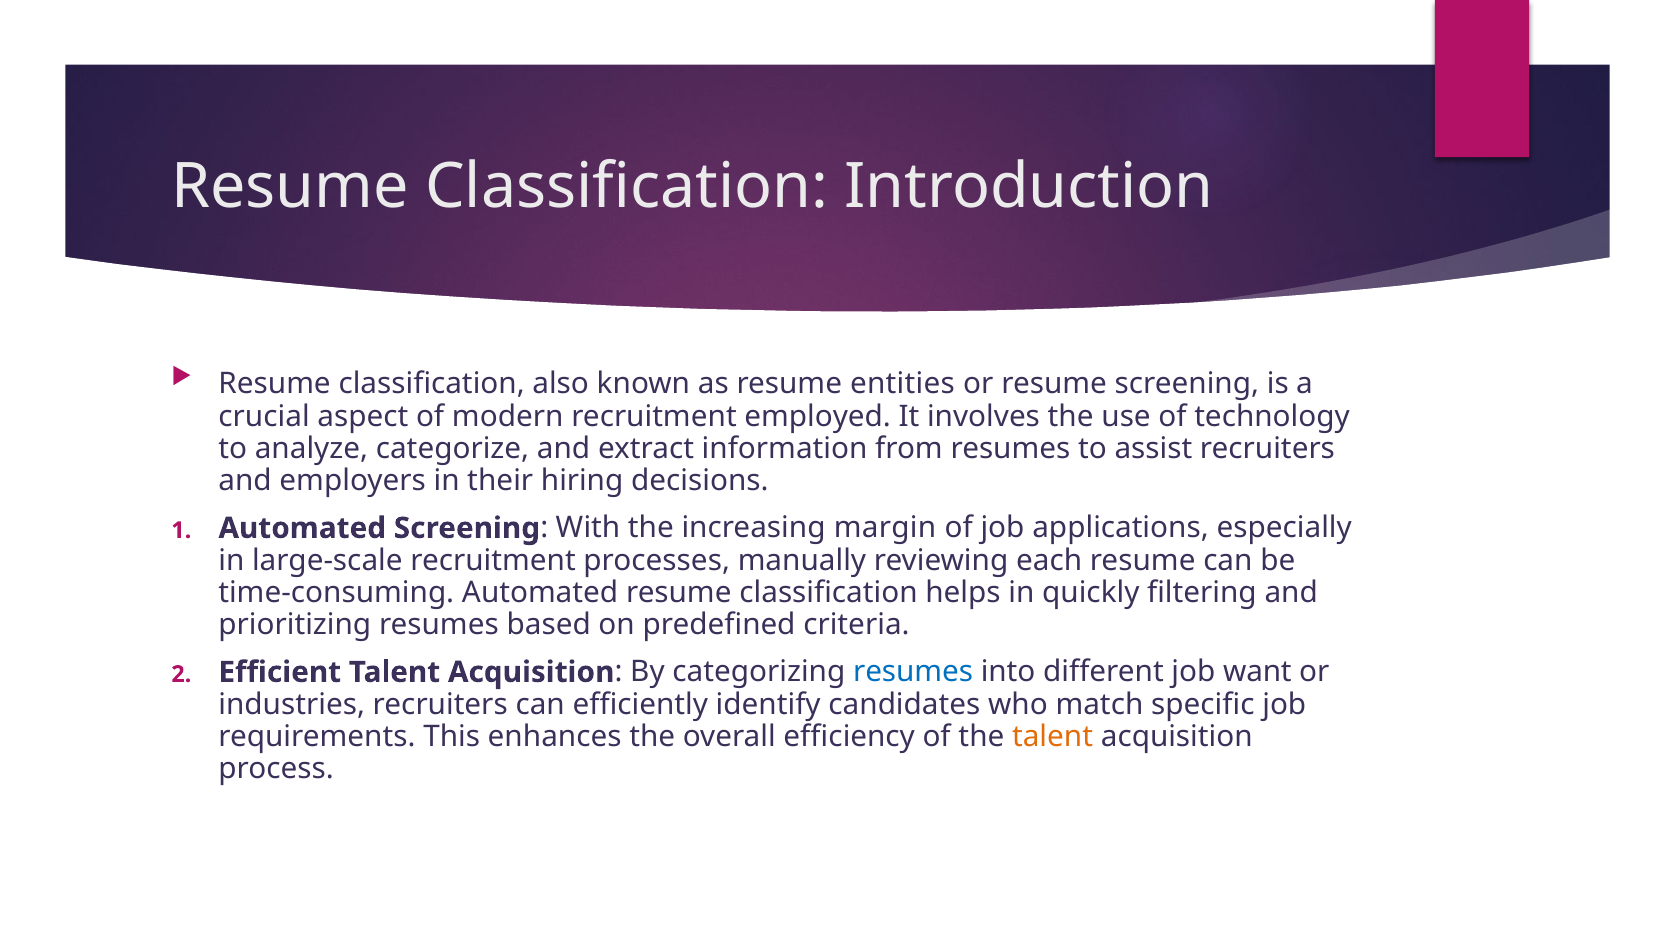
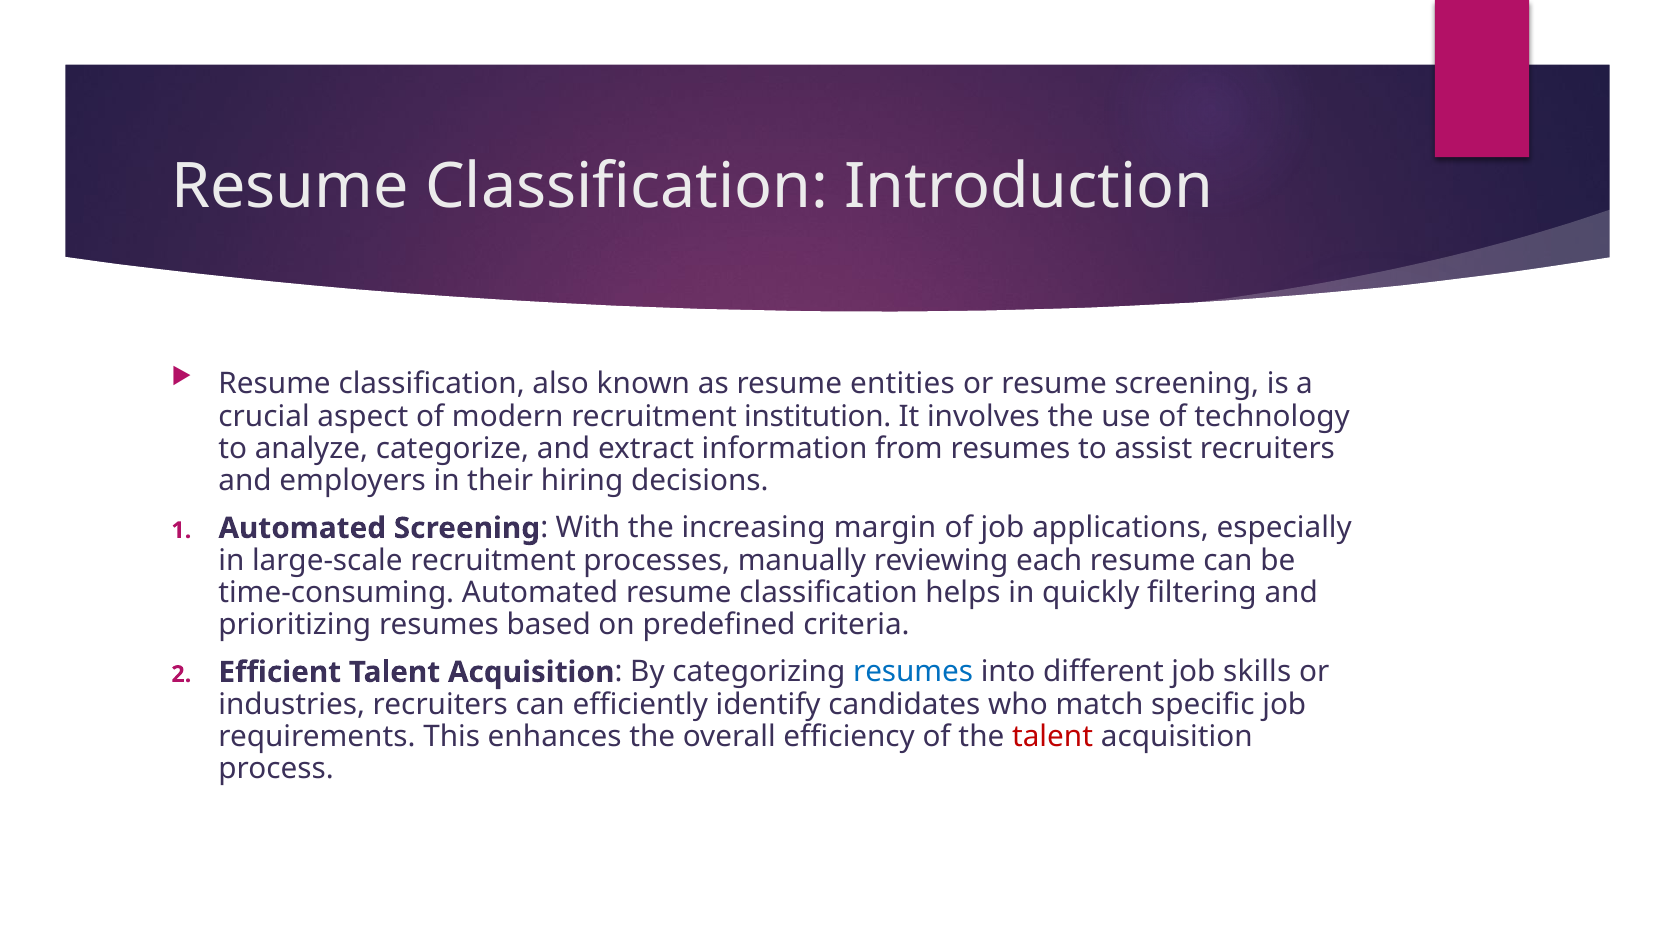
employed: employed -> institution (818, 416)
want: want -> skills (1257, 672)
talent colour: orange -> red (1053, 736)
